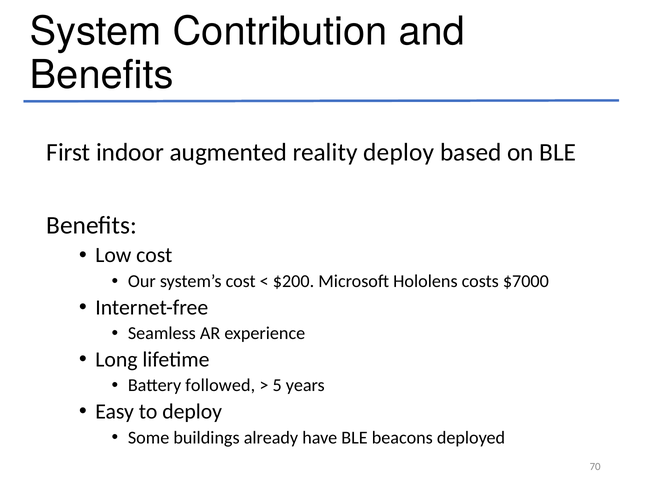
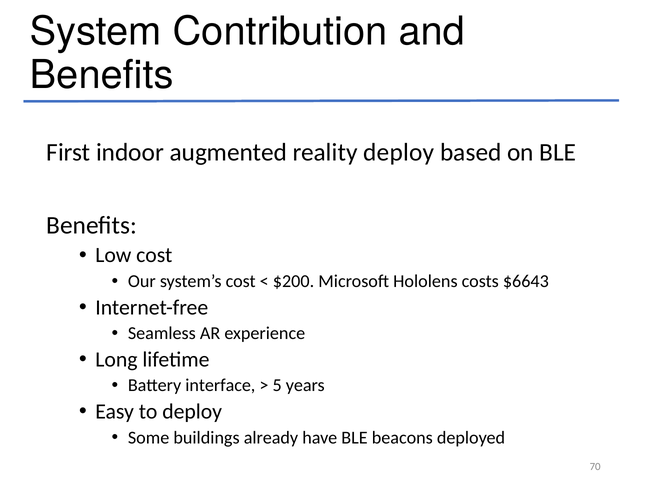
$7000: $7000 -> $6643 (526, 281)
followed: followed -> interface (220, 386)
